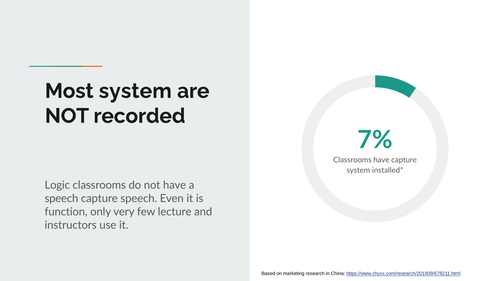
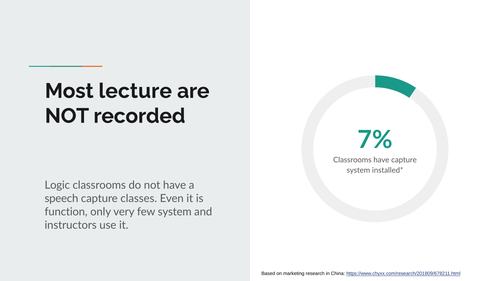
Most system: system -> lecture (135, 91)
capture speech: speech -> classes (139, 199)
few lecture: lecture -> system (175, 212)
